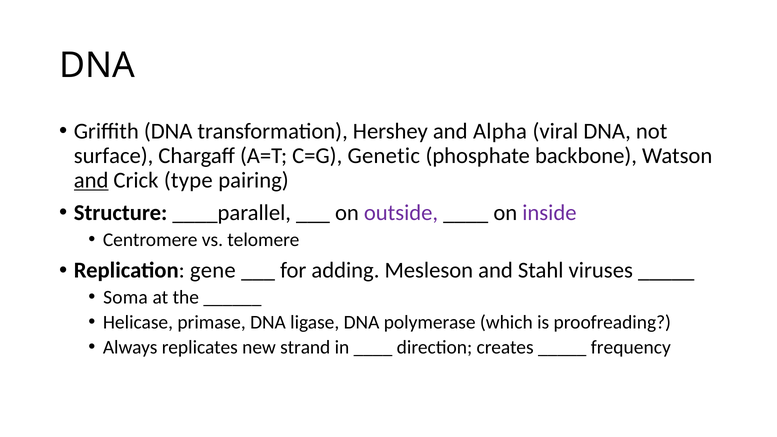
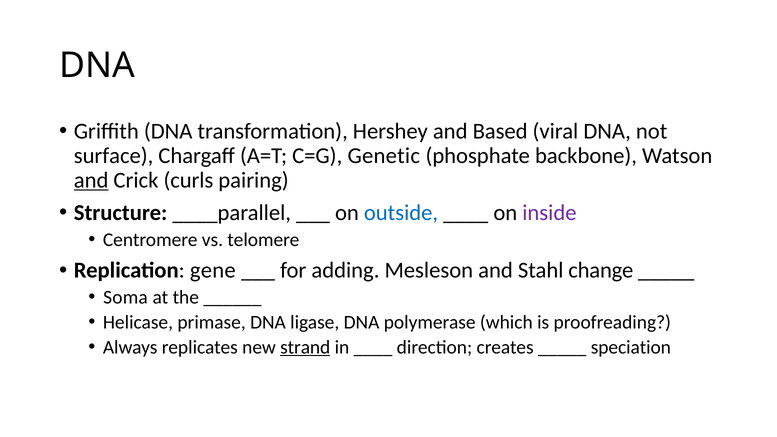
Alpha: Alpha -> Based (500, 131)
type: type -> curls (188, 180)
outside colour: purple -> blue (401, 213)
viruses: viruses -> change (601, 270)
strand underline: none -> present (305, 347)
frequency: frequency -> speciation (631, 347)
